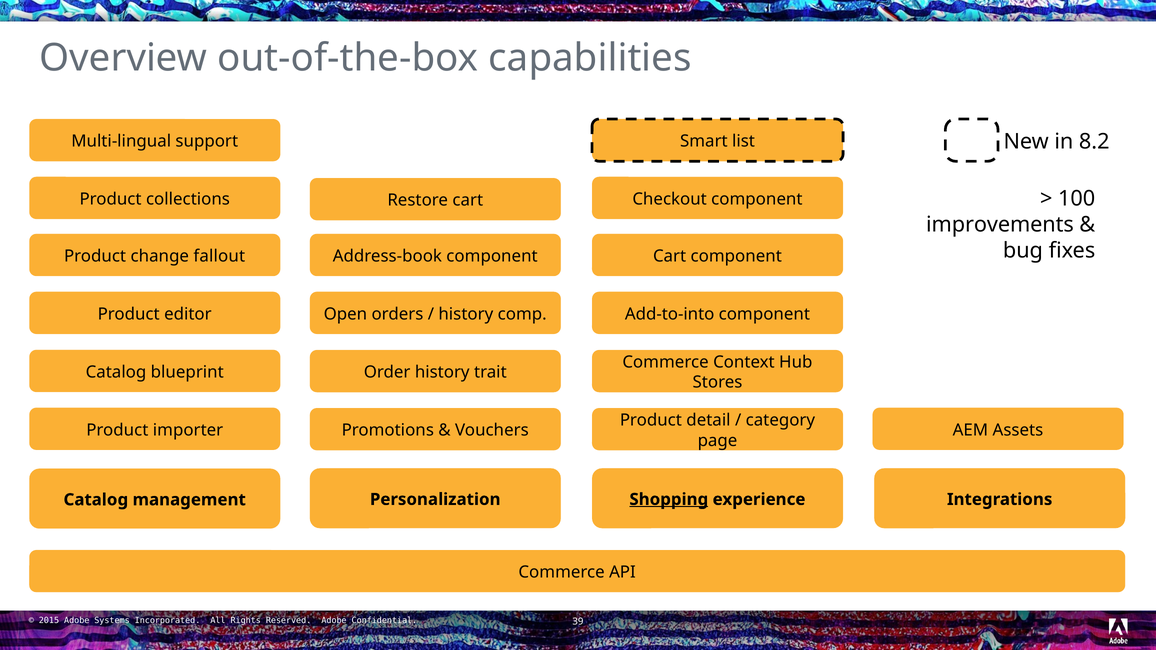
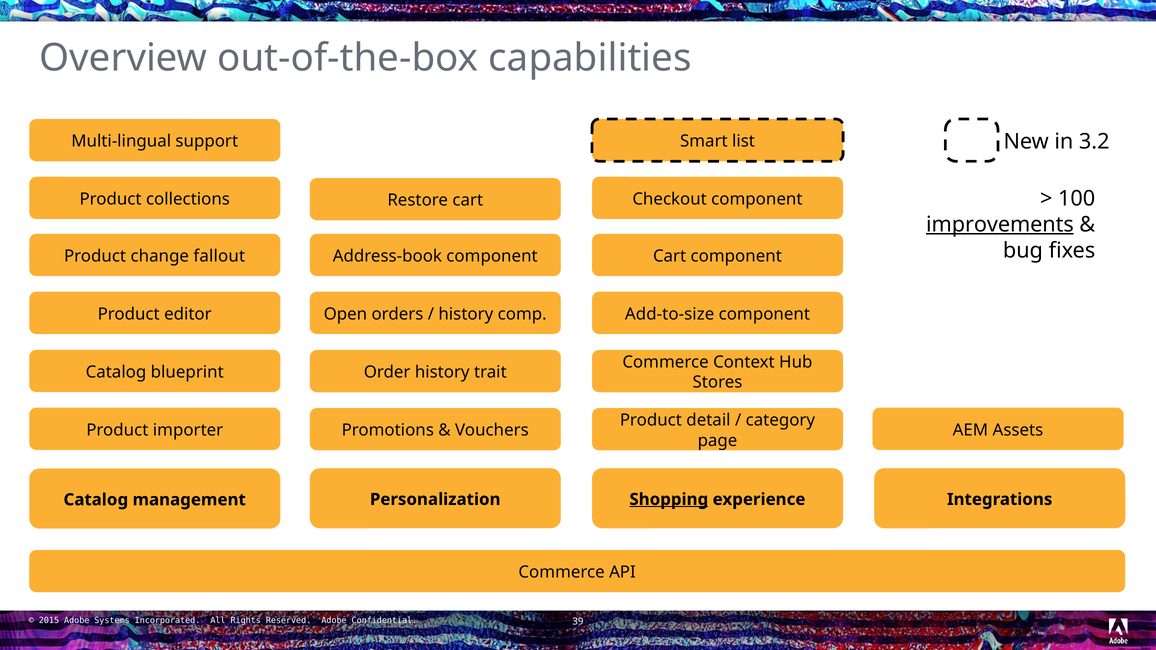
8.2: 8.2 -> 3.2 (1094, 142)
improvements underline: none -> present (1000, 225)
Add-to-into: Add-to-into -> Add-to-size (670, 314)
